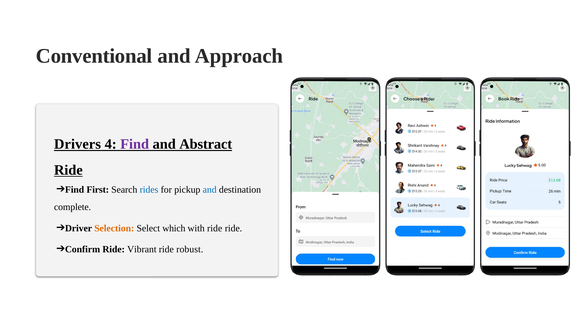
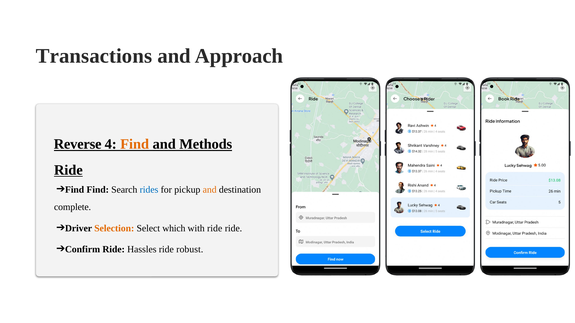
Conventional: Conventional -> Transactions (94, 56)
Drivers: Drivers -> Reverse (78, 144)
Find colour: purple -> orange (135, 144)
Abstract: Abstract -> Methods (206, 144)
First: First -> Find (98, 190)
and colour: blue -> orange (210, 190)
Vibrant: Vibrant -> Hassles (142, 250)
